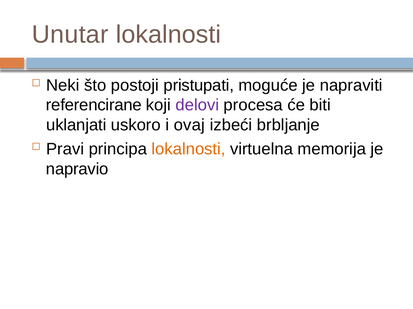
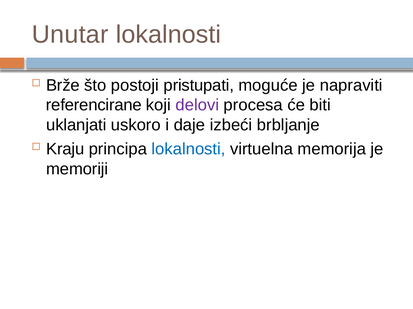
Neki: Neki -> Brže (63, 85)
ovaj: ovaj -> daje (189, 125)
Pravi: Pravi -> Kraju (65, 149)
lokalnosti colour: orange -> blue (189, 149)
napravio: napravio -> memoriji (77, 169)
